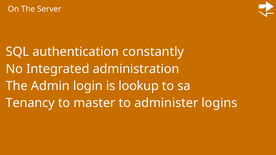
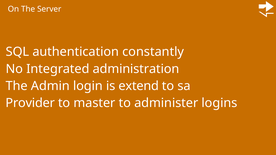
lookup: lookup -> extend (139, 86)
Tenancy: Tenancy -> Provider (30, 103)
